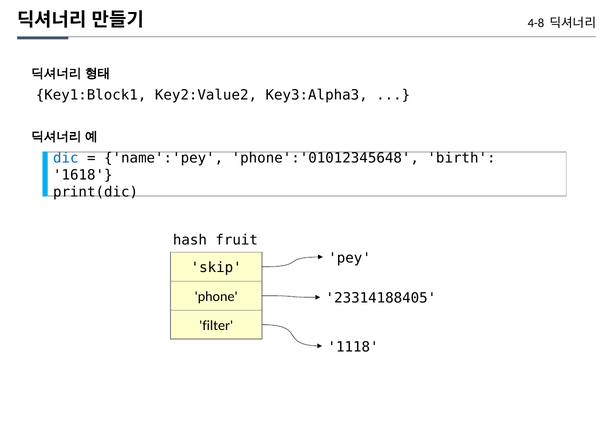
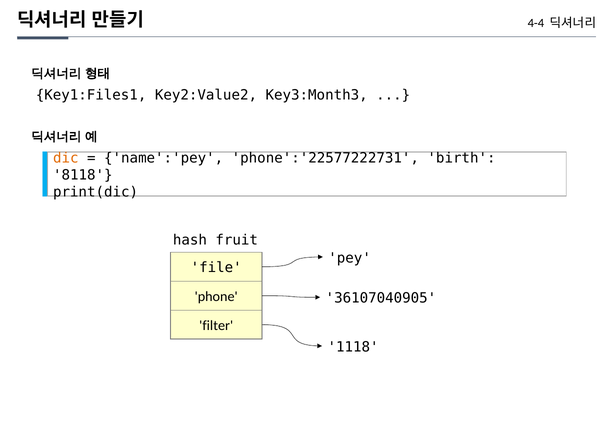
4-8: 4-8 -> 4-4 (536, 23)
Key1:Block1: Key1:Block1 -> Key1:Files1 (91, 95)
Key3:Alpha3: Key3:Alpha3 -> Key3:Month3 (317, 95)
dic colour: blue -> orange (66, 158)
phone':'01012345648: phone':'01012345648 -> phone':'22577222731 (325, 158)
1618: 1618 -> 8118 (83, 175)
skip: skip -> file (216, 268)
23314188405: 23314188405 -> 36107040905 (381, 299)
